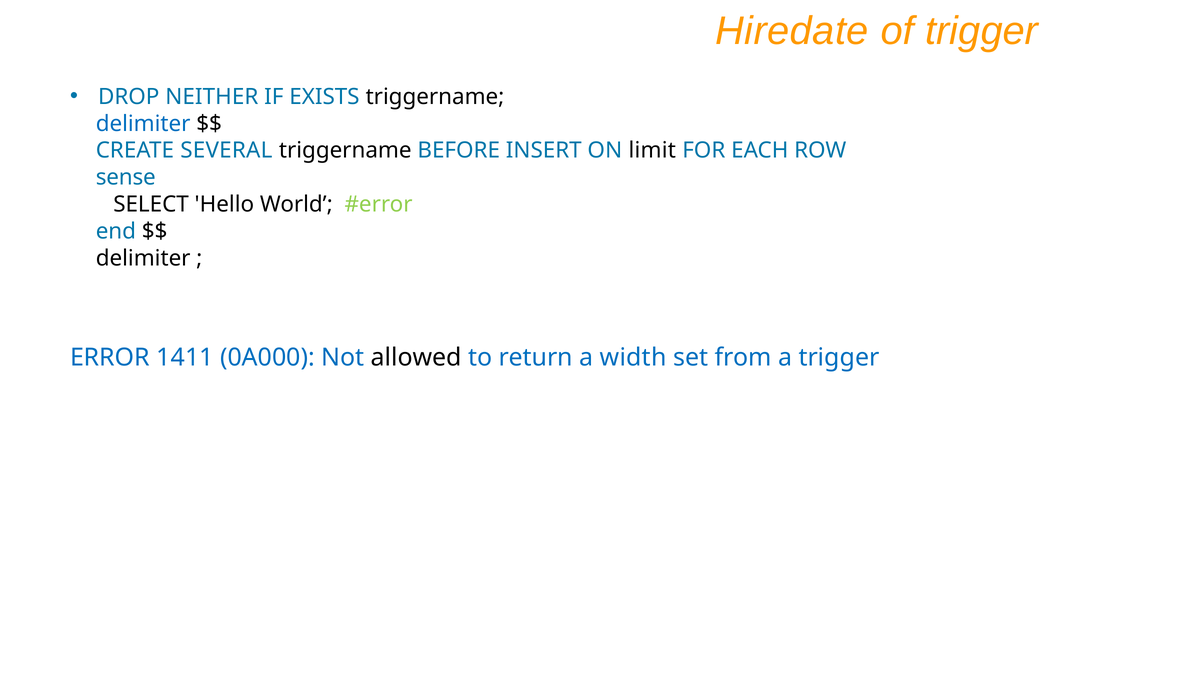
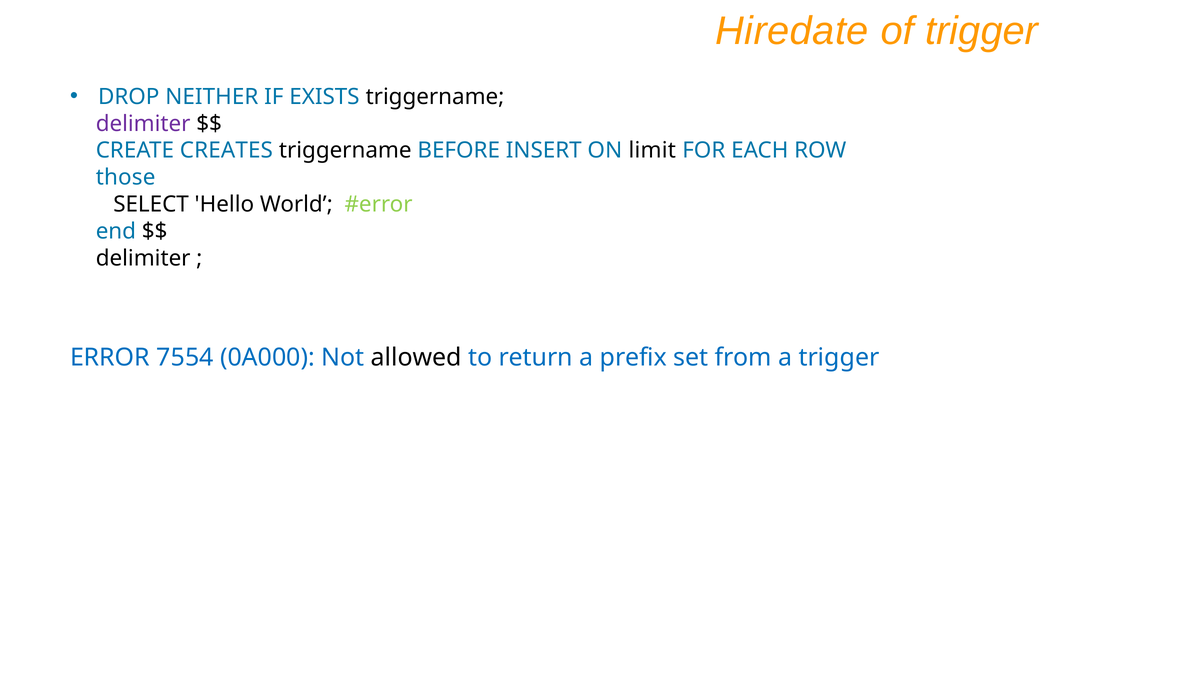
delimiter colour: blue -> purple (143, 124)
SEVERAL: SEVERAL -> CREATES (226, 151)
sense: sense -> those (126, 178)
1411: 1411 -> 7554 (185, 358)
width: width -> prefix (633, 358)
